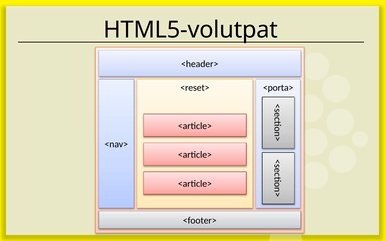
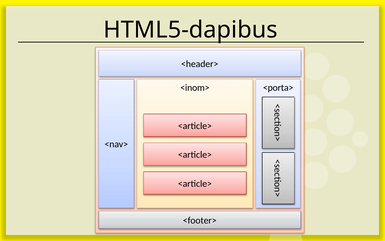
HTML5-volutpat: HTML5-volutpat -> HTML5-dapibus (191, 30)
<reset>: <reset> -> <inom> (195, 88)
